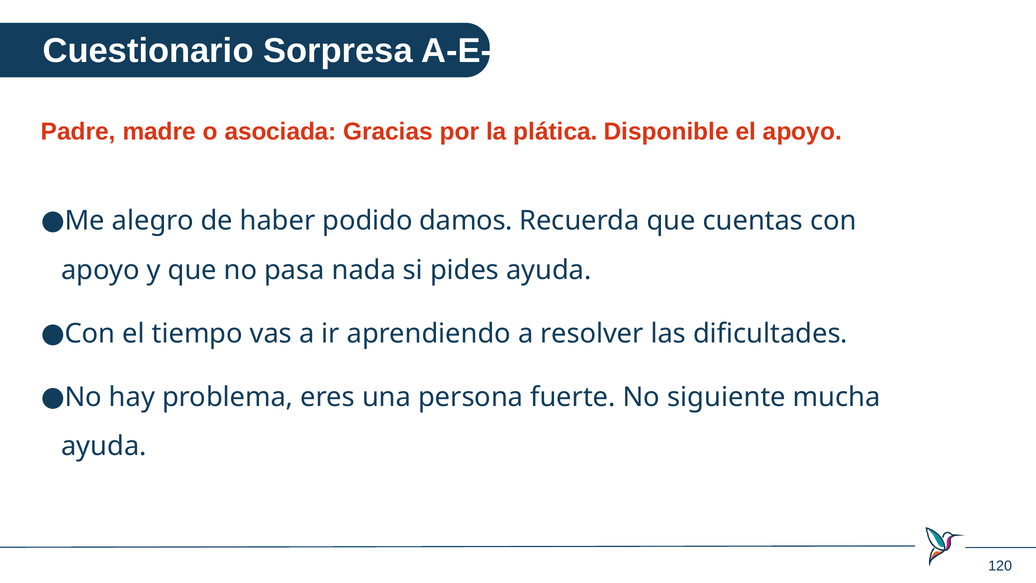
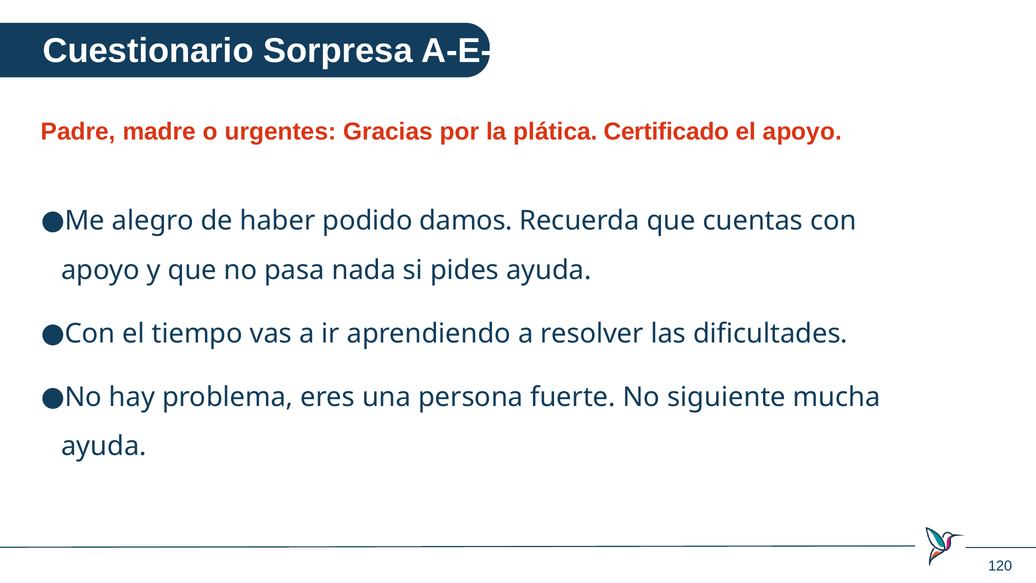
asociada: asociada -> urgentes (280, 132)
Disponible: Disponible -> Certificado (666, 132)
